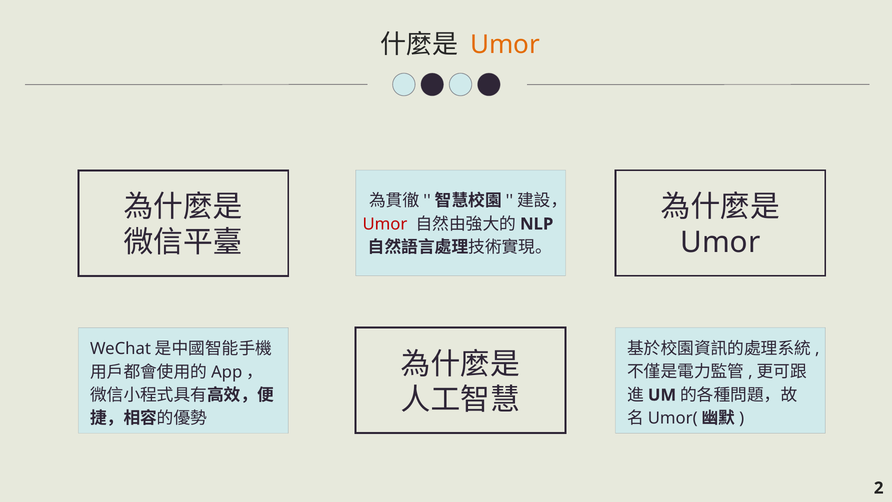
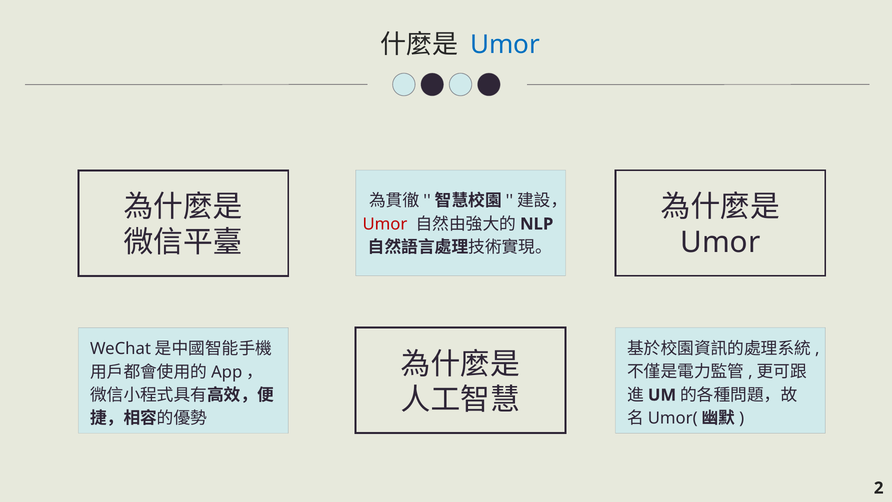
Umor colour: orange -> blue (505, 45)
